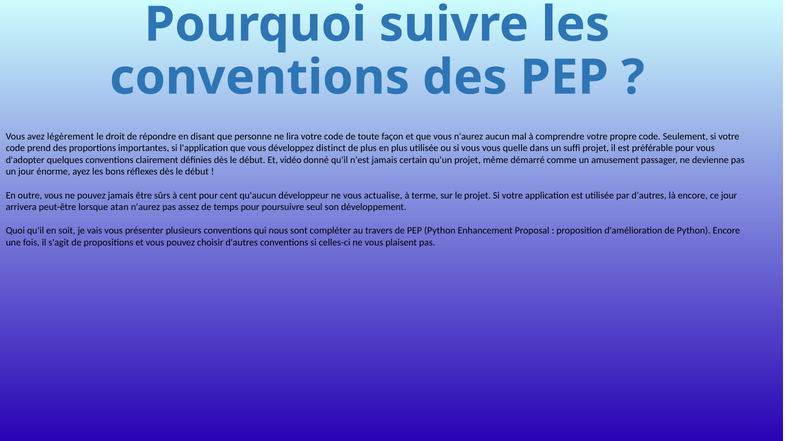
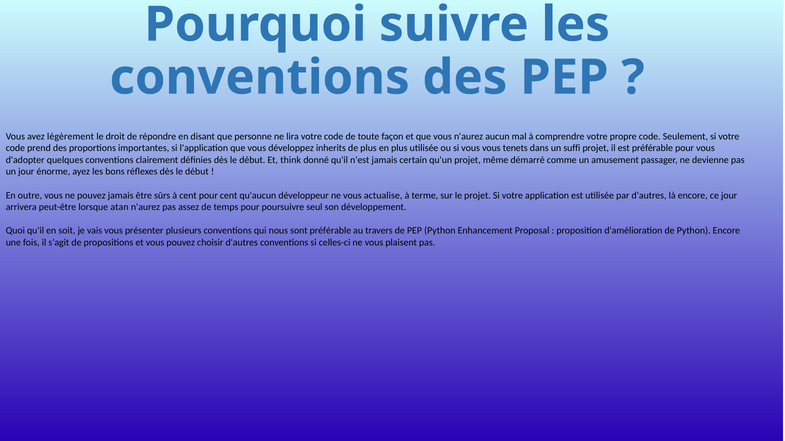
distinct: distinct -> inherits (331, 148)
quelle: quelle -> tenets (515, 148)
vidéo: vidéo -> think (291, 160)
sont compléter: compléter -> préférable (330, 231)
